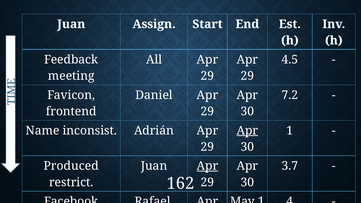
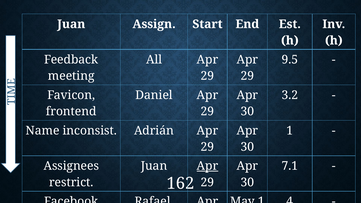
4.5: 4.5 -> 9.5 (290, 60)
7.2: 7.2 -> 3.2 (290, 95)
Apr underline: present -> none (247, 131)
Produced: Produced -> Assignees (71, 166)
3.7: 3.7 -> 7.1 (290, 166)
